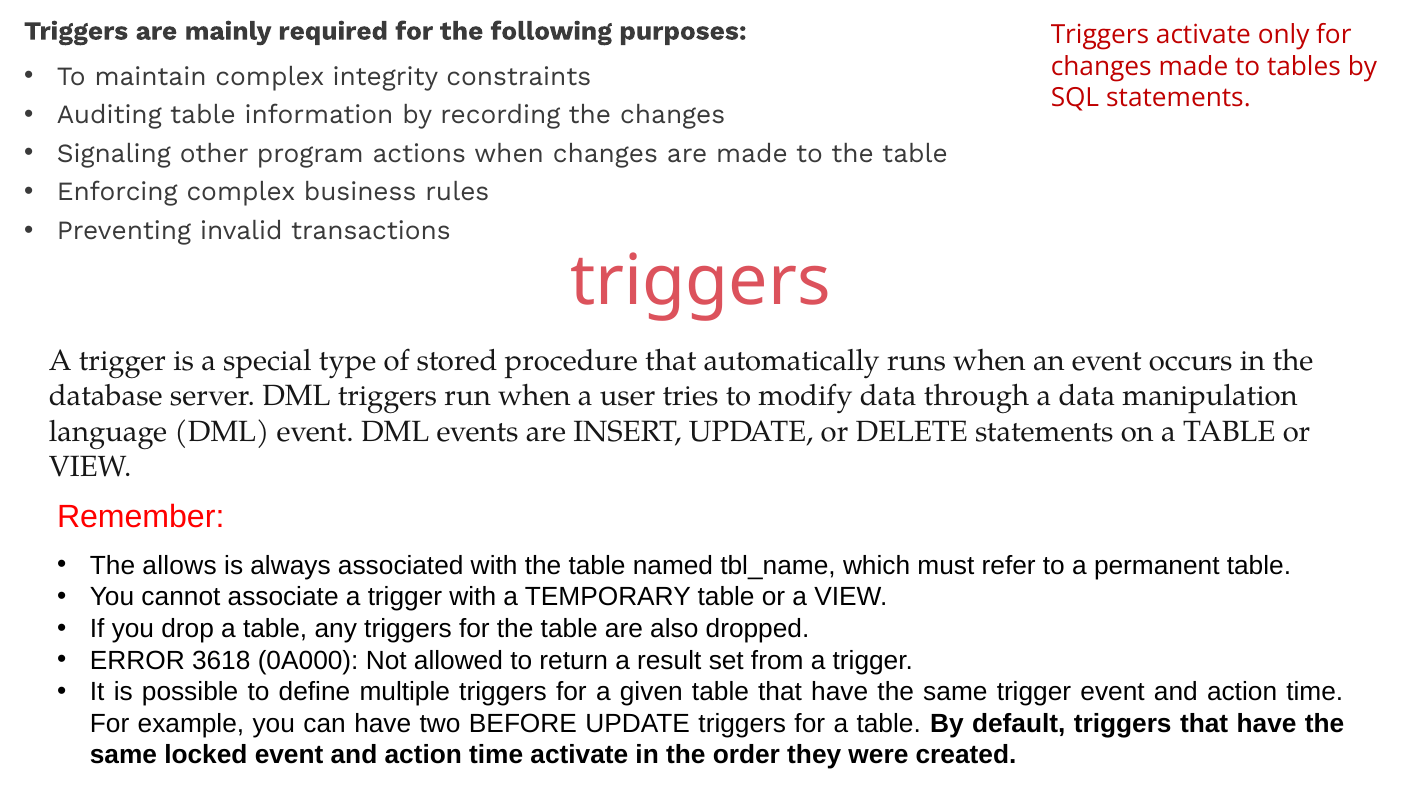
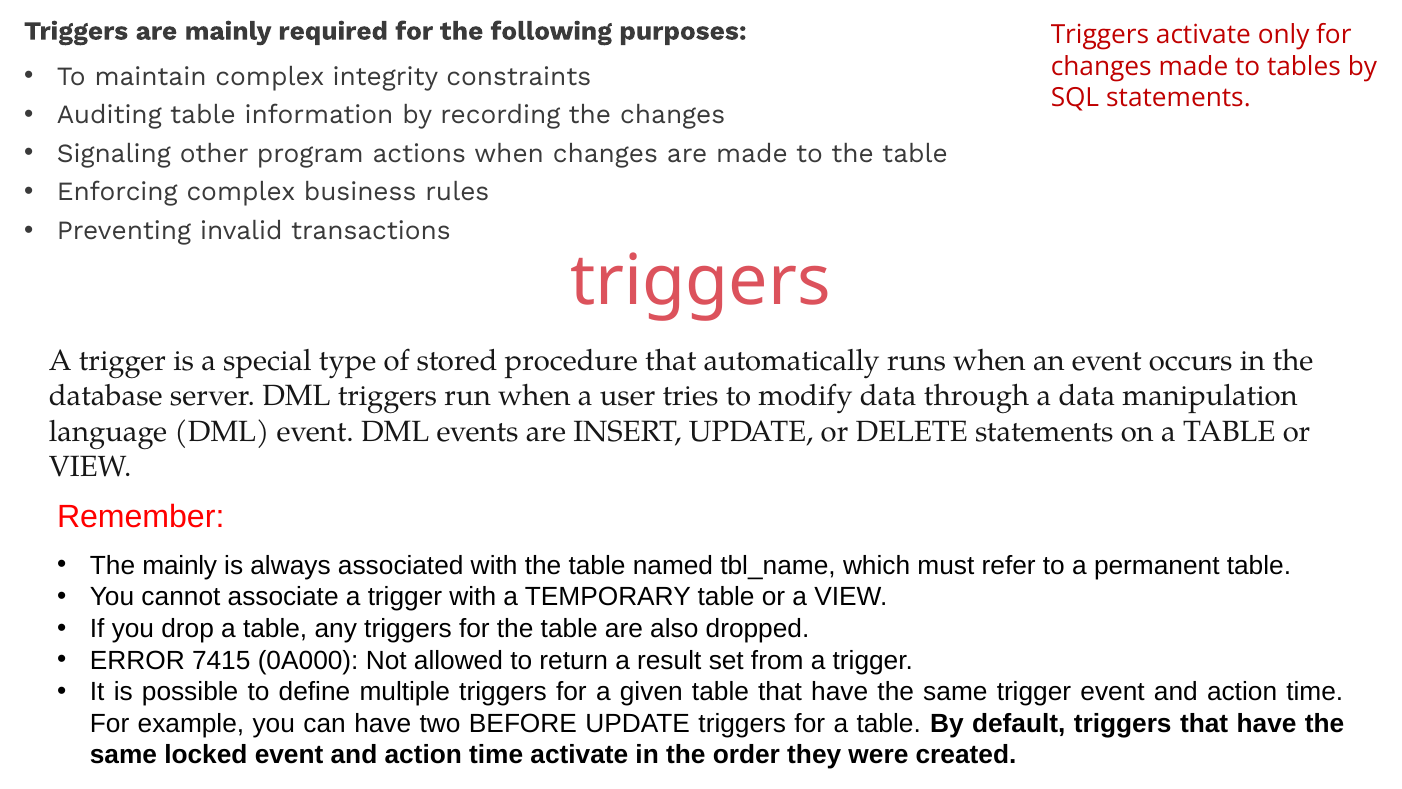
The allows: allows -> mainly (180, 565)
3618: 3618 -> 7415 (221, 660)
